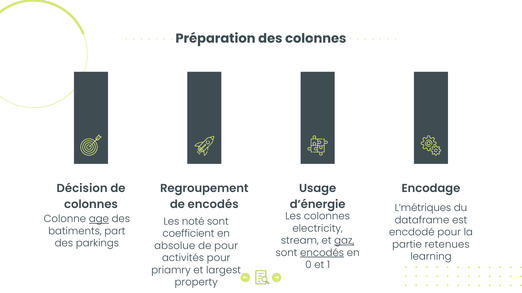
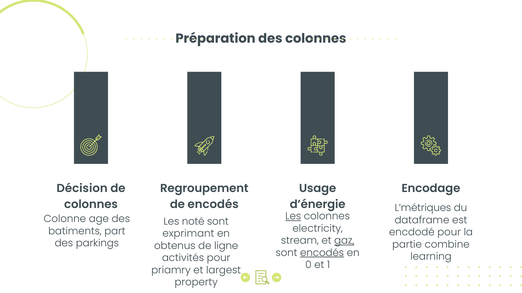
Les underline: none -> present (293, 217)
age underline: present -> none (99, 219)
coefficient: coefficient -> exprimant (188, 234)
retenues: retenues -> combine (447, 245)
absolue: absolue -> obtenus (175, 246)
de pour: pour -> ligne (226, 246)
